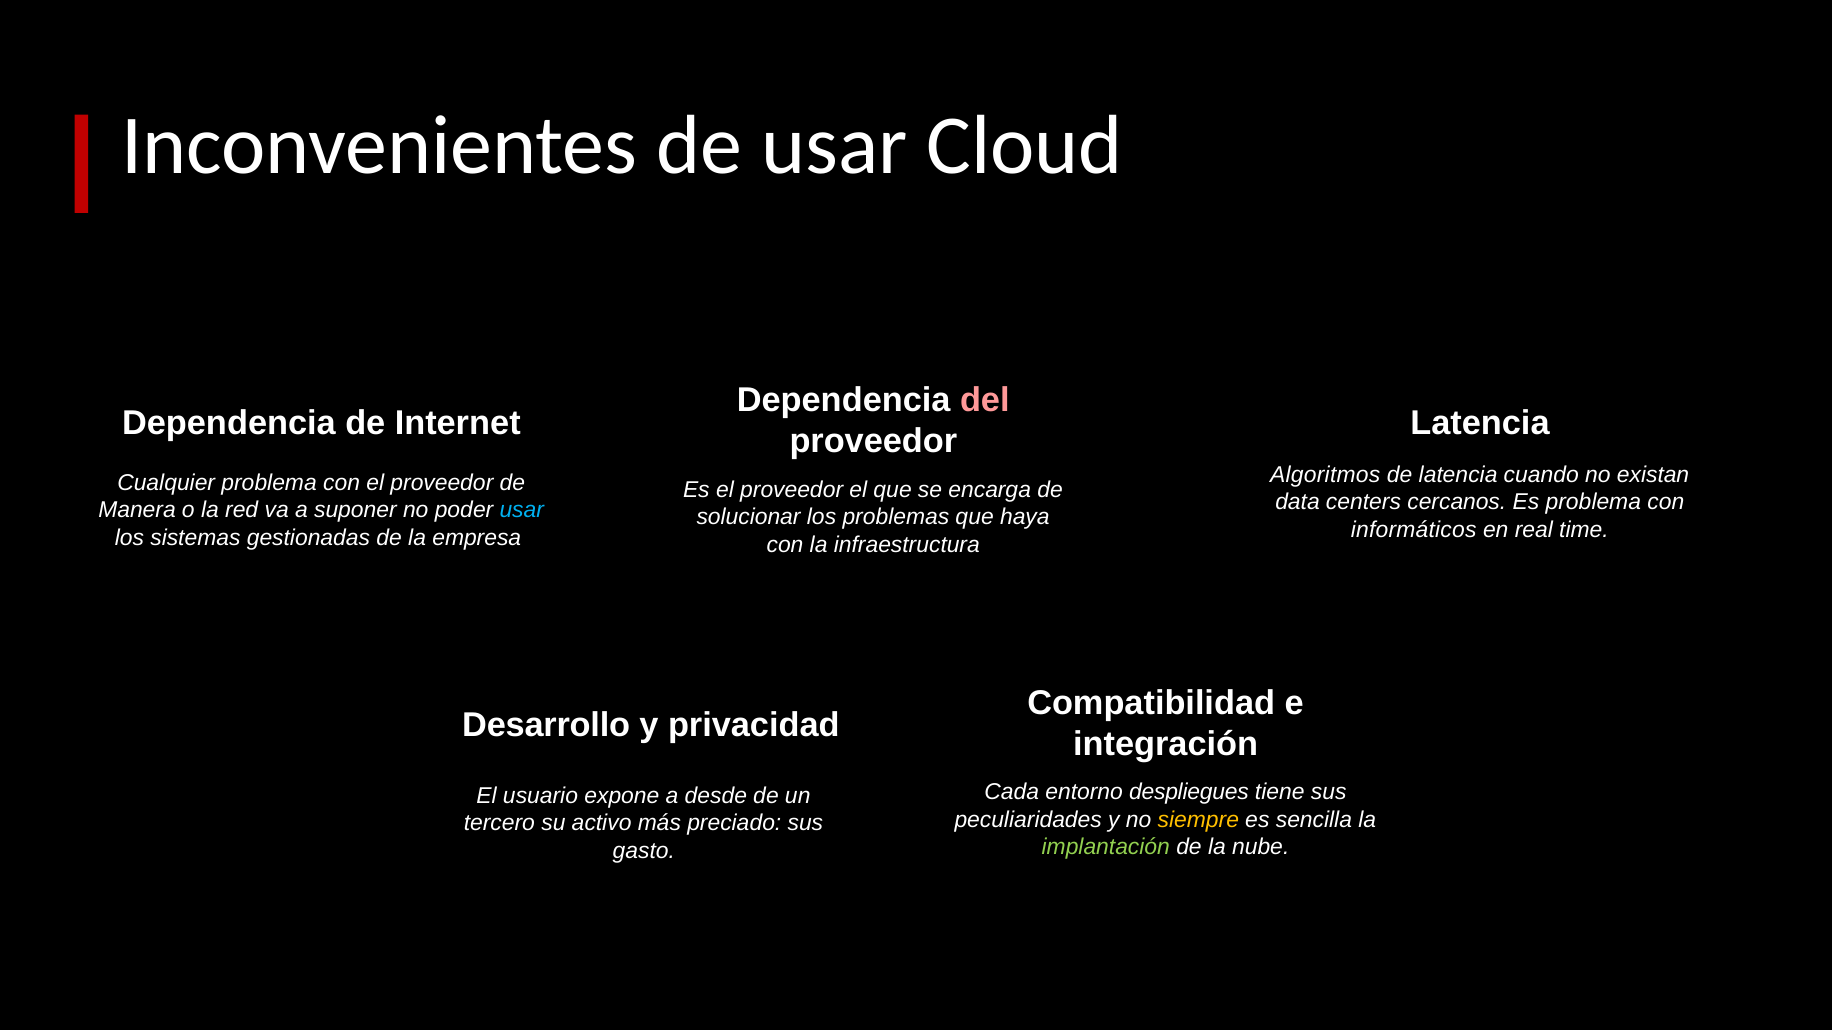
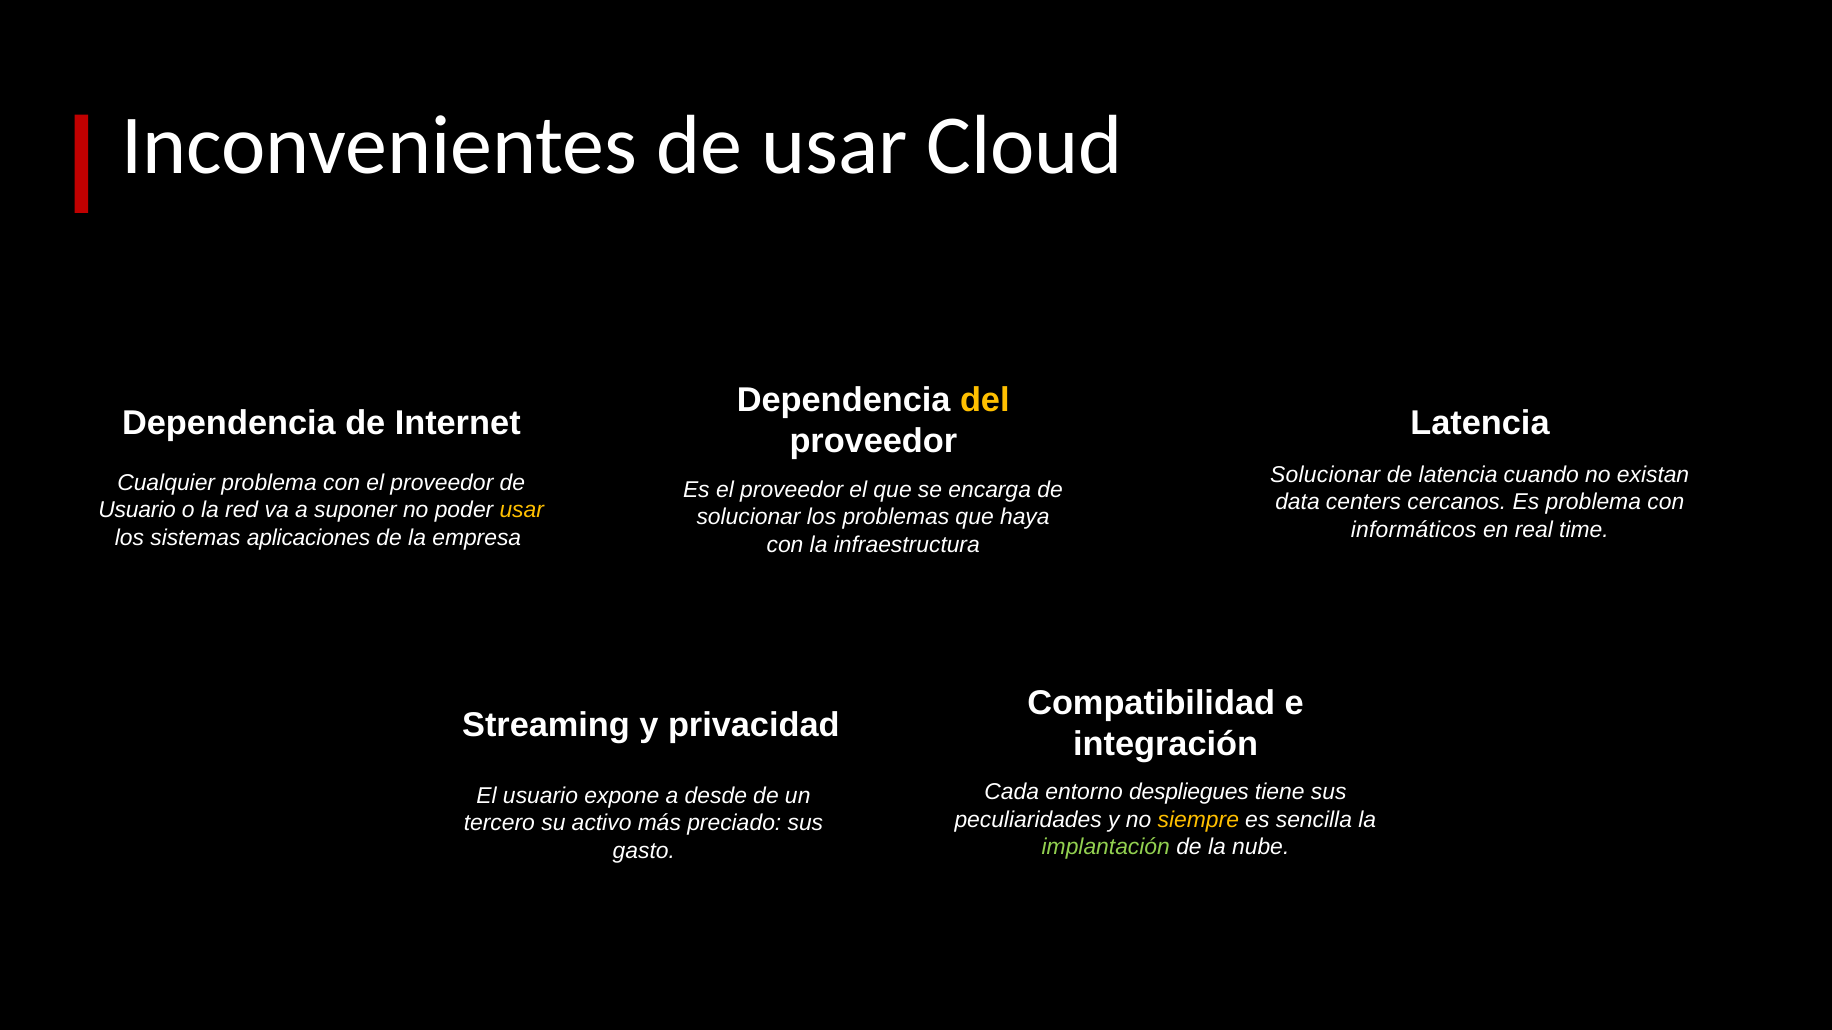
del colour: pink -> yellow (985, 400)
Algoritmos: Algoritmos -> Solucionar (1325, 475)
Manera: Manera -> Usuario (137, 511)
usar colour: light blue -> yellow (522, 511)
gestionadas: gestionadas -> aplicaciones (309, 538)
Desarrollo: Desarrollo -> Streaming (546, 725)
